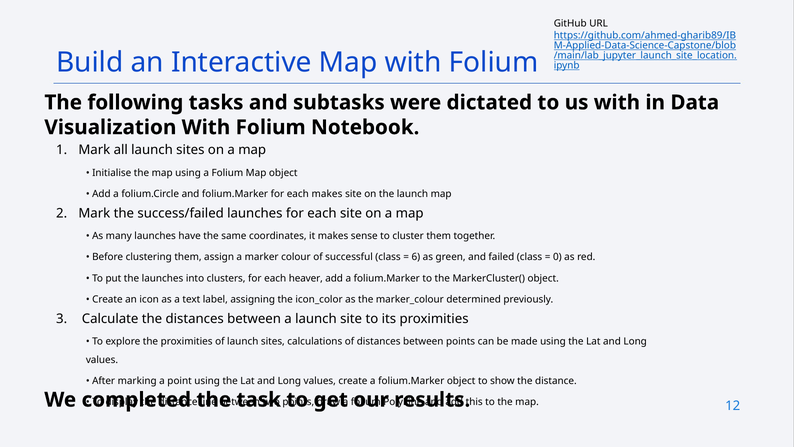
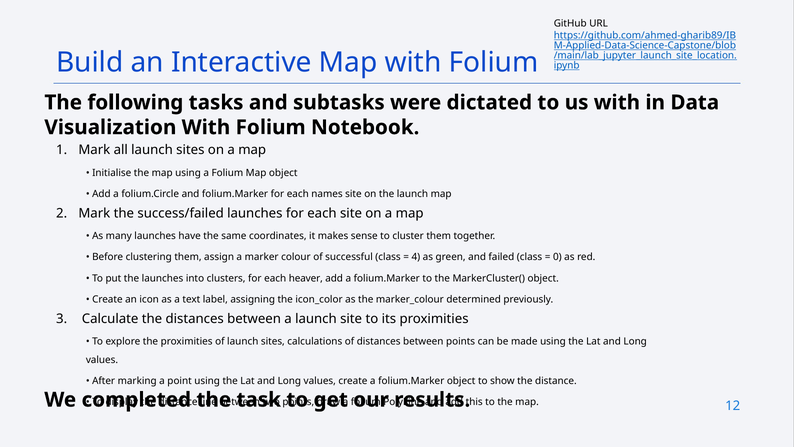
each makes: makes -> names (327, 194)
6: 6 -> 4 (416, 257)
